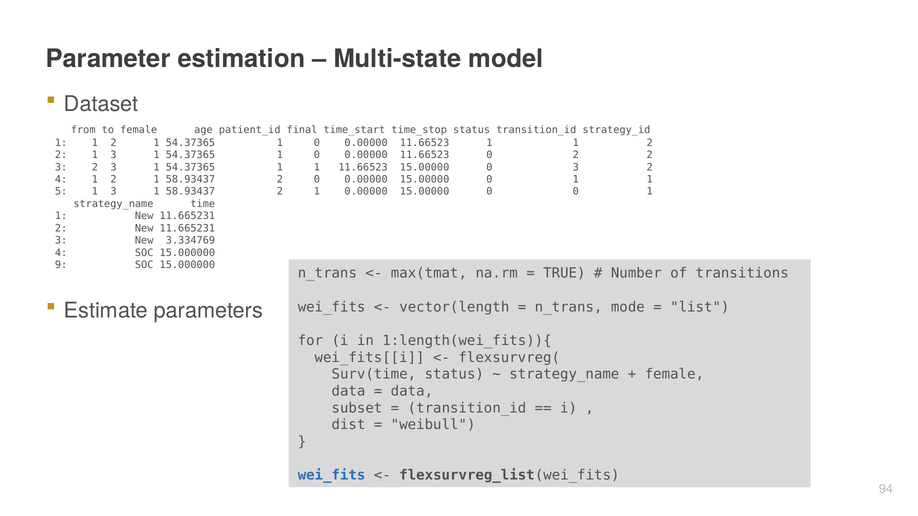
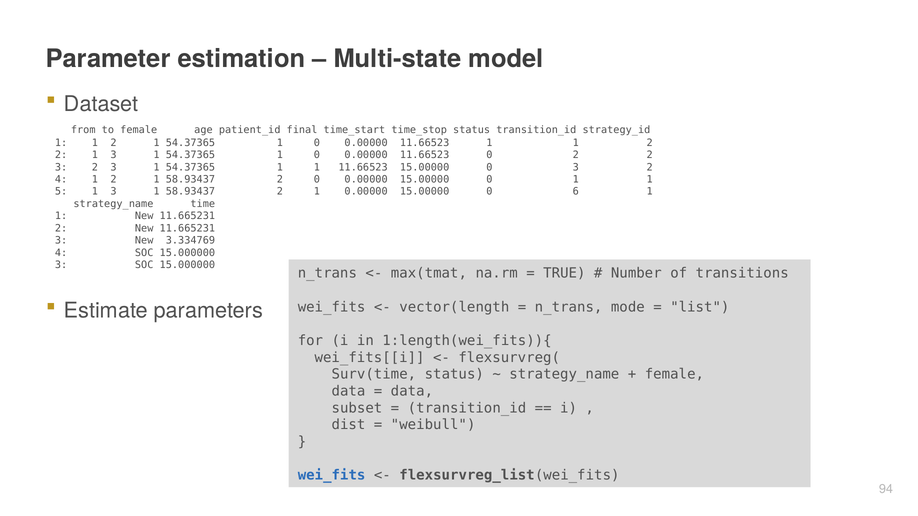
0 0: 0 -> 6 (576, 192)
9: 9 -> 3 (61, 265)
